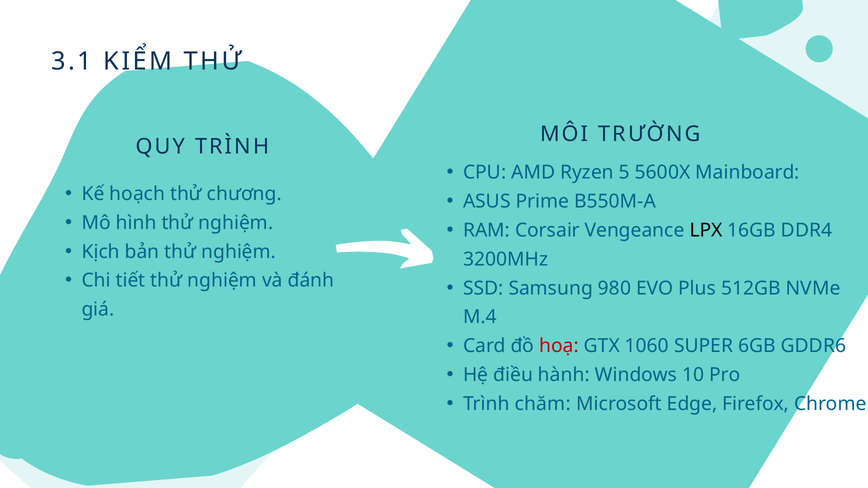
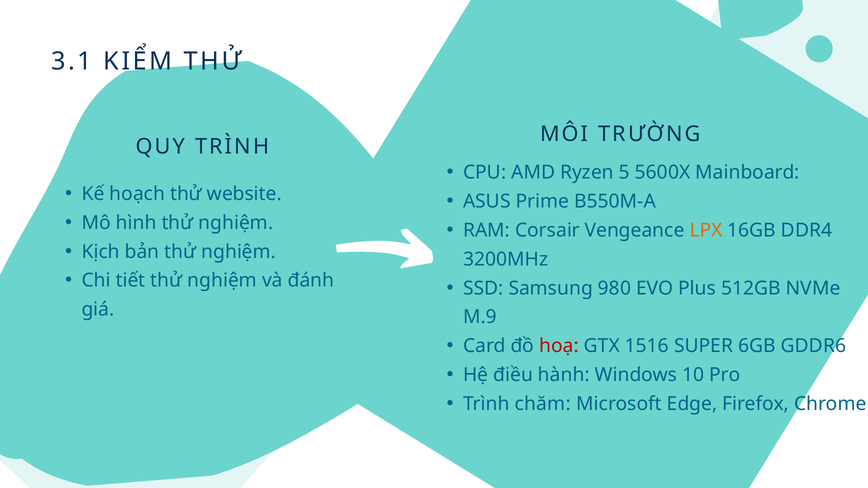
chương: chương -> website (244, 194)
LPX colour: black -> orange (706, 231)
M.4: M.4 -> M.9 (480, 317)
1060: 1060 -> 1516 (647, 346)
